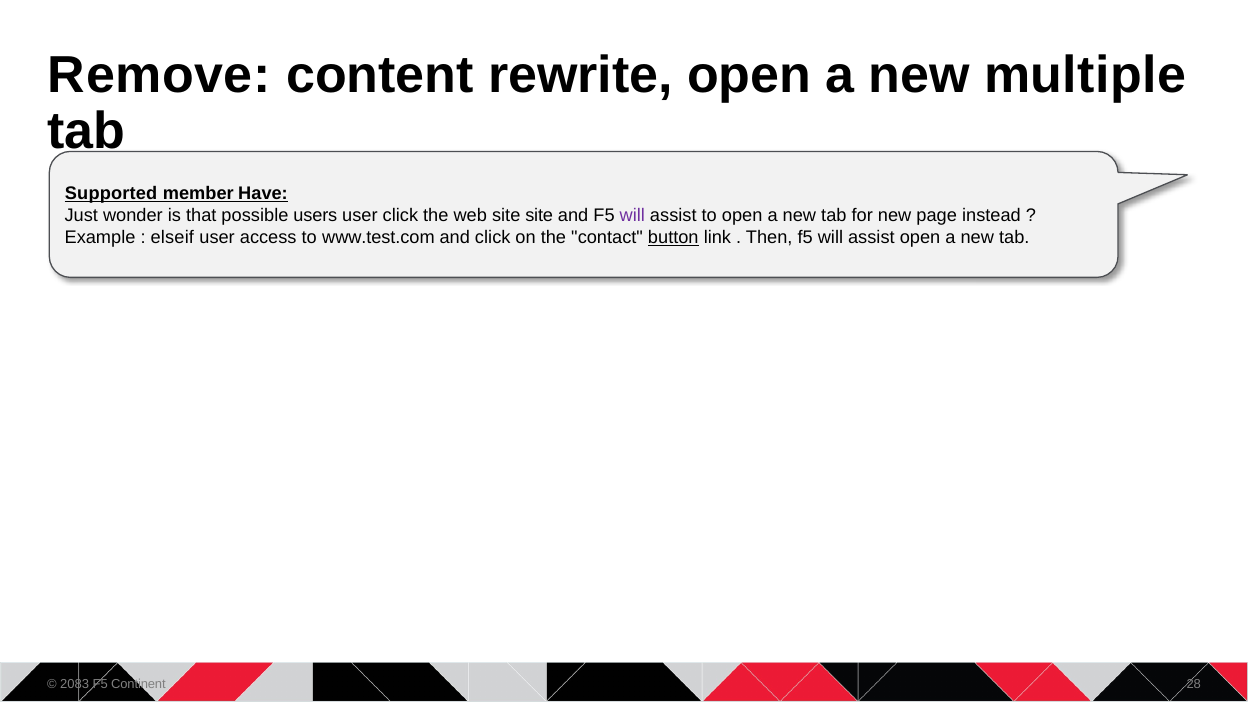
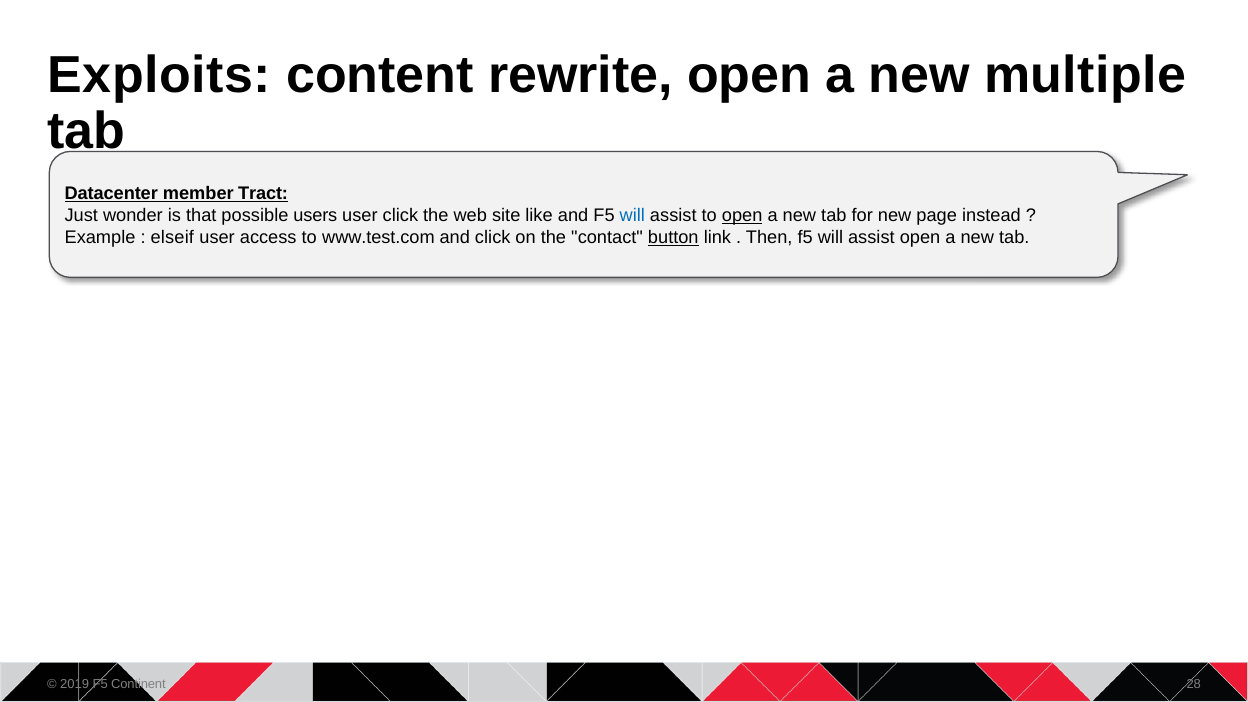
Remove: Remove -> Exploits (159, 75)
Supported: Supported -> Datacenter (111, 194)
Have: Have -> Tract (263, 194)
site site: site -> like (539, 216)
will colour: purple -> blue (632, 216)
open underline: none -> present (742, 216)
2083: 2083 -> 2019 (75, 684)
